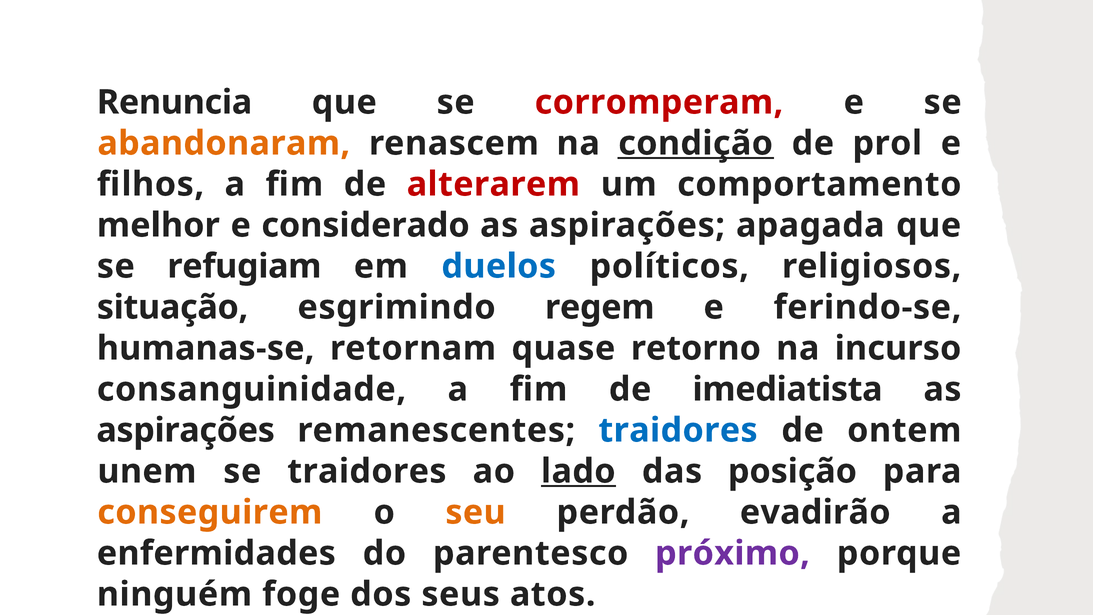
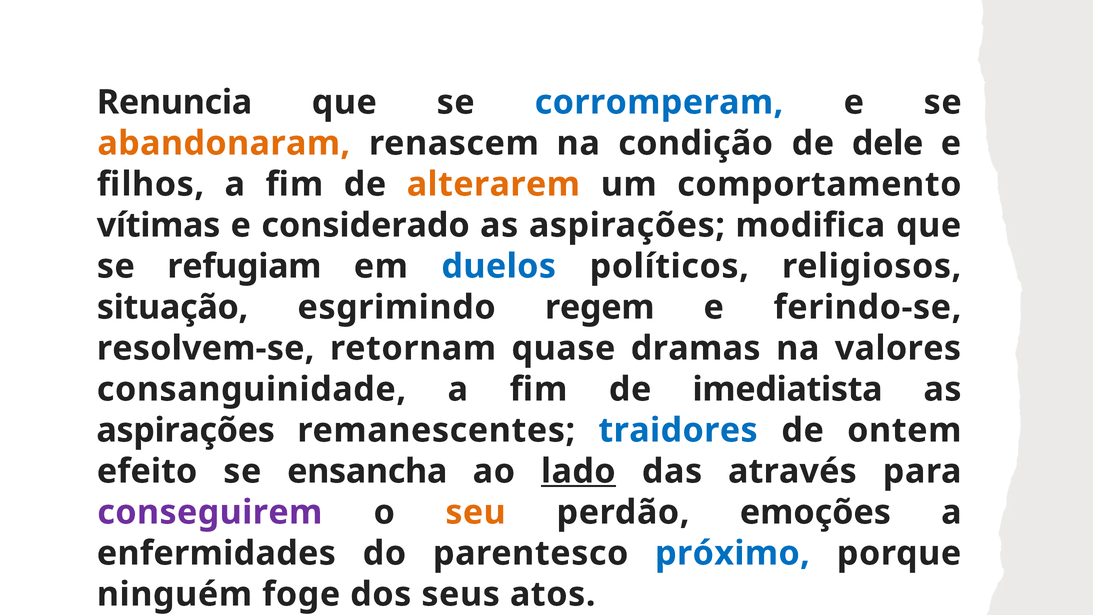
corromperam colour: red -> blue (659, 102)
condição underline: present -> none (696, 143)
prol: prol -> dele (888, 143)
alterarem colour: red -> orange (493, 184)
melhor: melhor -> vítimas (159, 225)
apagada: apagada -> modifica (810, 225)
humanas-se: humanas-se -> resolvem-se (206, 348)
retorno: retorno -> dramas (696, 348)
incurso: incurso -> valores (898, 348)
unem: unem -> efeito (147, 471)
se traidores: traidores -> ensancha (367, 471)
posição: posição -> através (792, 471)
conseguirem colour: orange -> purple (210, 512)
evadirão: evadirão -> emoções (815, 512)
próximo colour: purple -> blue (732, 553)
